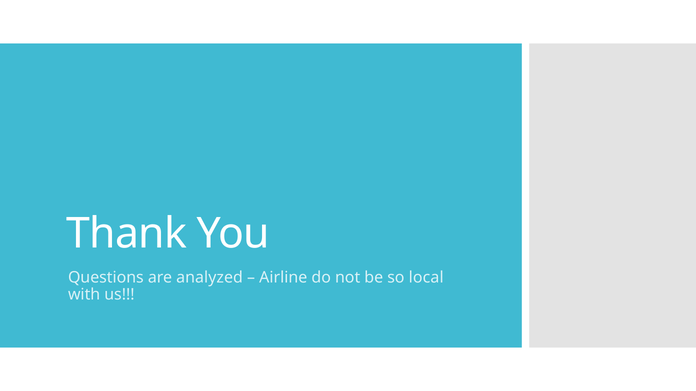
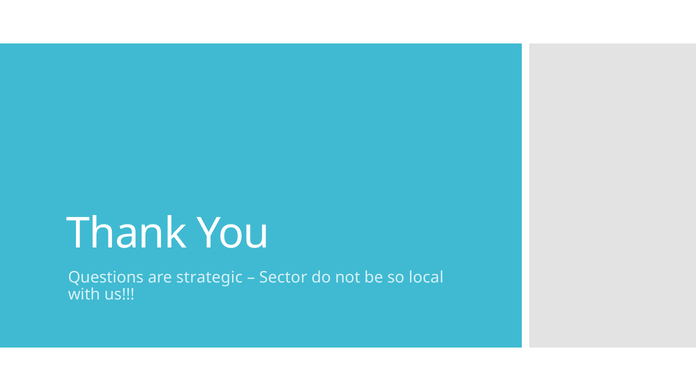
analyzed: analyzed -> strategic (209, 278)
Airline: Airline -> Sector (283, 278)
